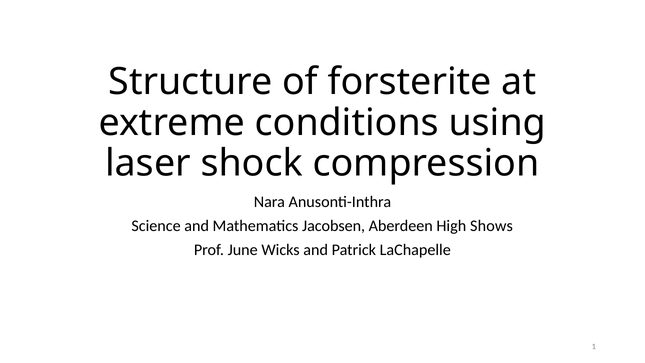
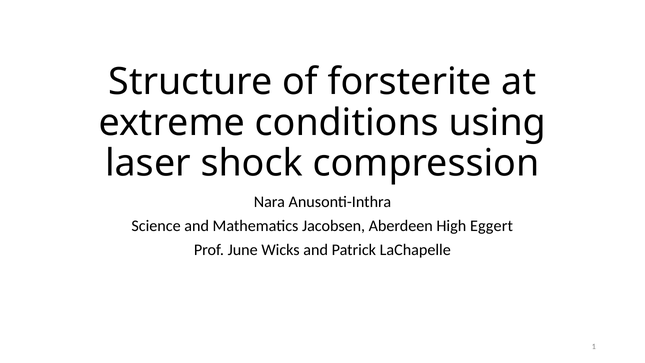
Shows: Shows -> Eggert (492, 226)
